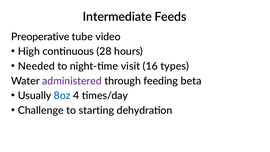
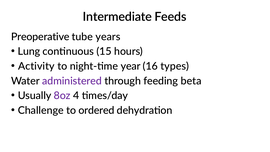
video: video -> years (108, 37)
High: High -> Lung (29, 51)
28: 28 -> 15 (104, 51)
Needed: Needed -> Activity (36, 66)
visit: visit -> year (131, 66)
8oz colour: blue -> purple (62, 96)
starting: starting -> ordered (96, 110)
